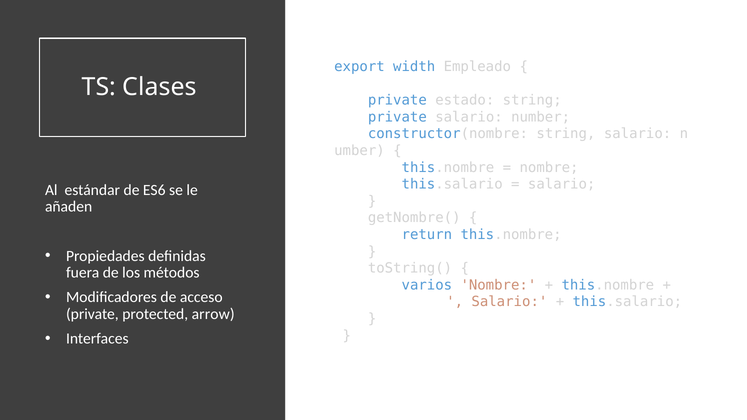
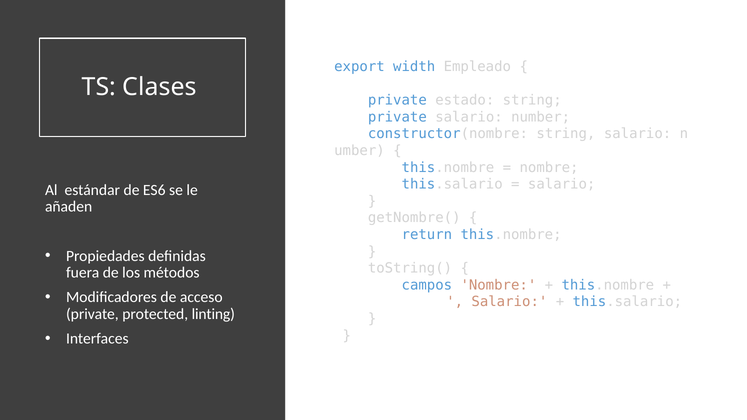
varios: varios -> campos (427, 285)
arrow: arrow -> linting (213, 314)
